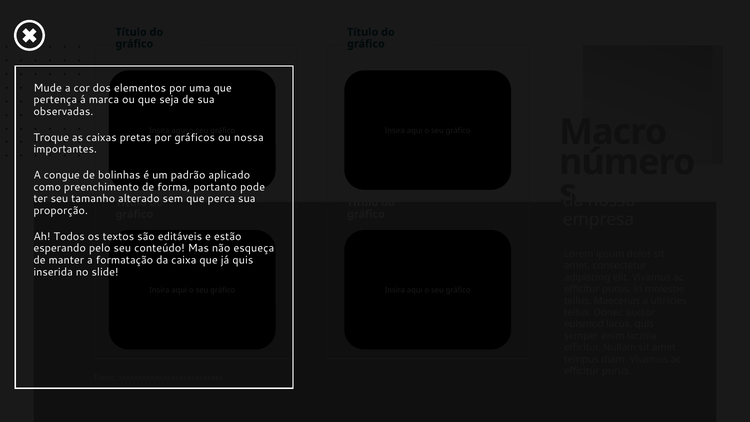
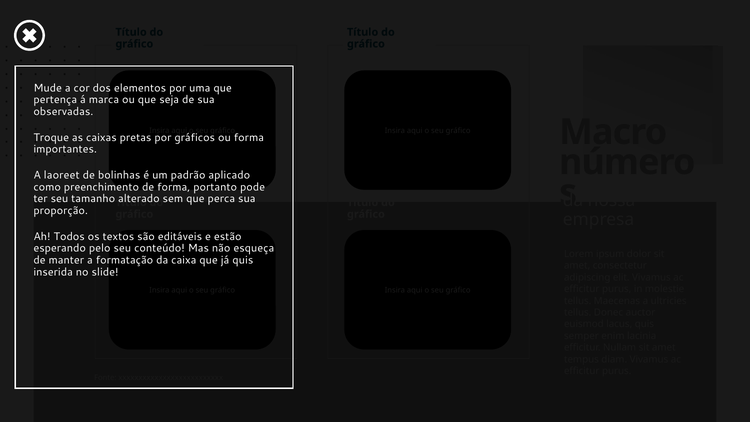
ou nossa: nossa -> forma (249, 137)
congue: congue -> laoreet (62, 175)
